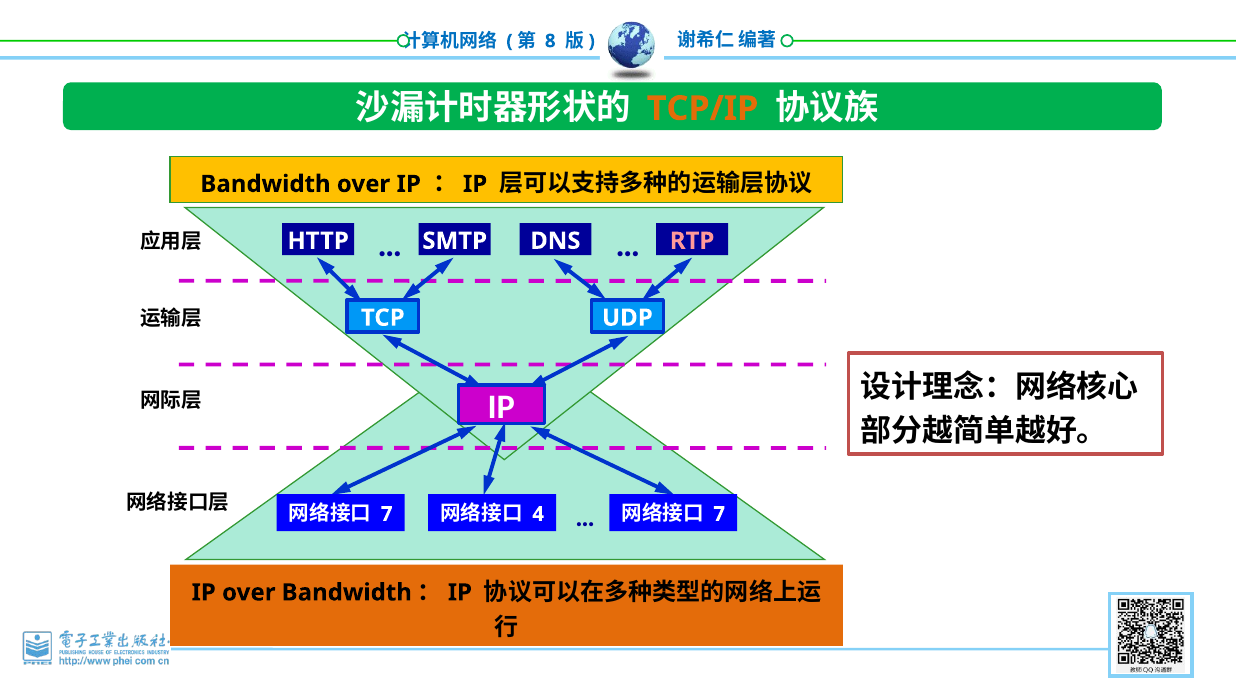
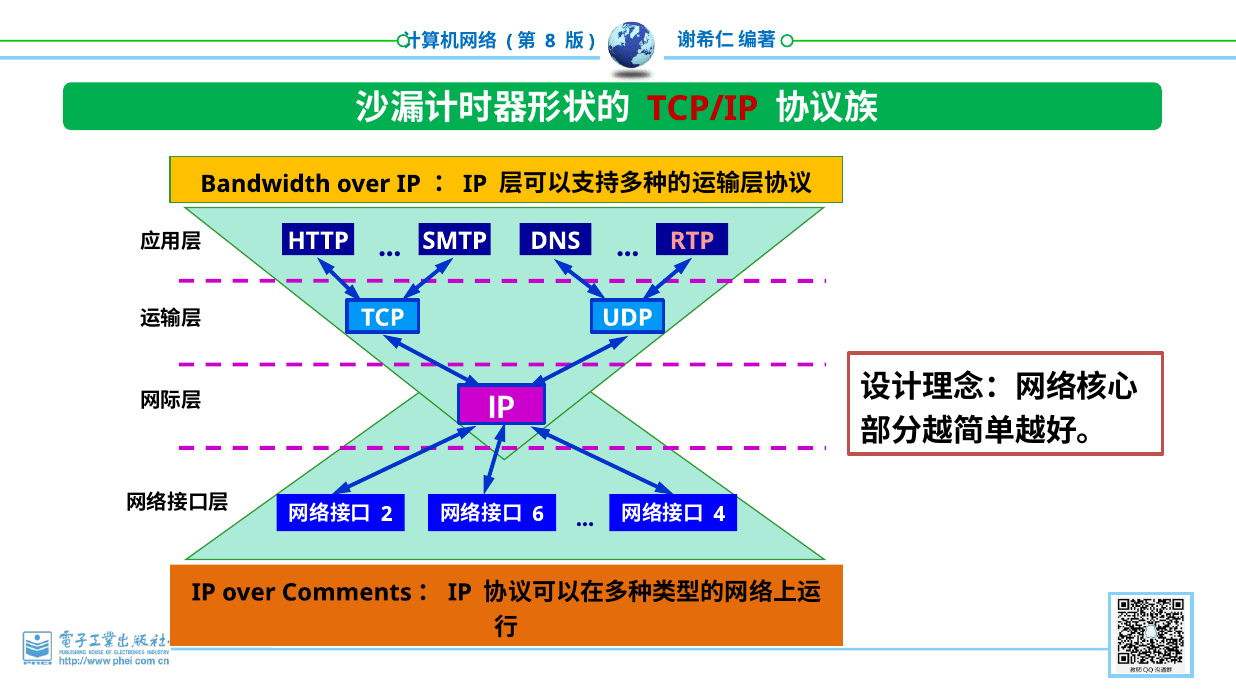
TCP/IP colour: orange -> red (703, 109)
7: 7 -> 2 (387, 514)
4: 4 -> 6 (538, 514)
7: 7 -> 4 (719, 514)
over Bandwidth: Bandwidth -> Comments (347, 593)
